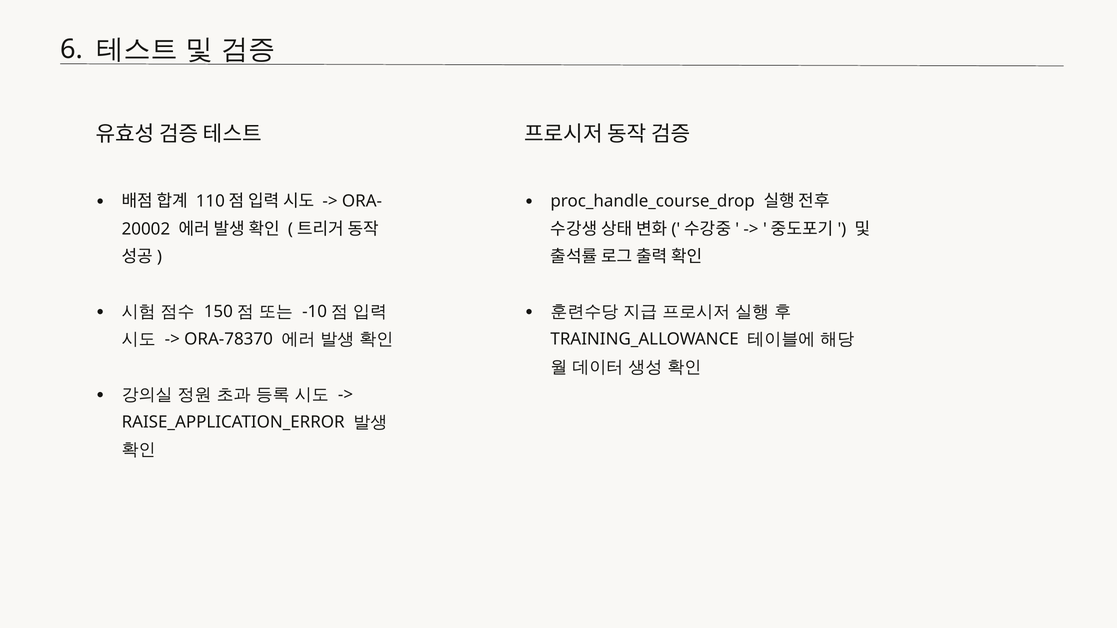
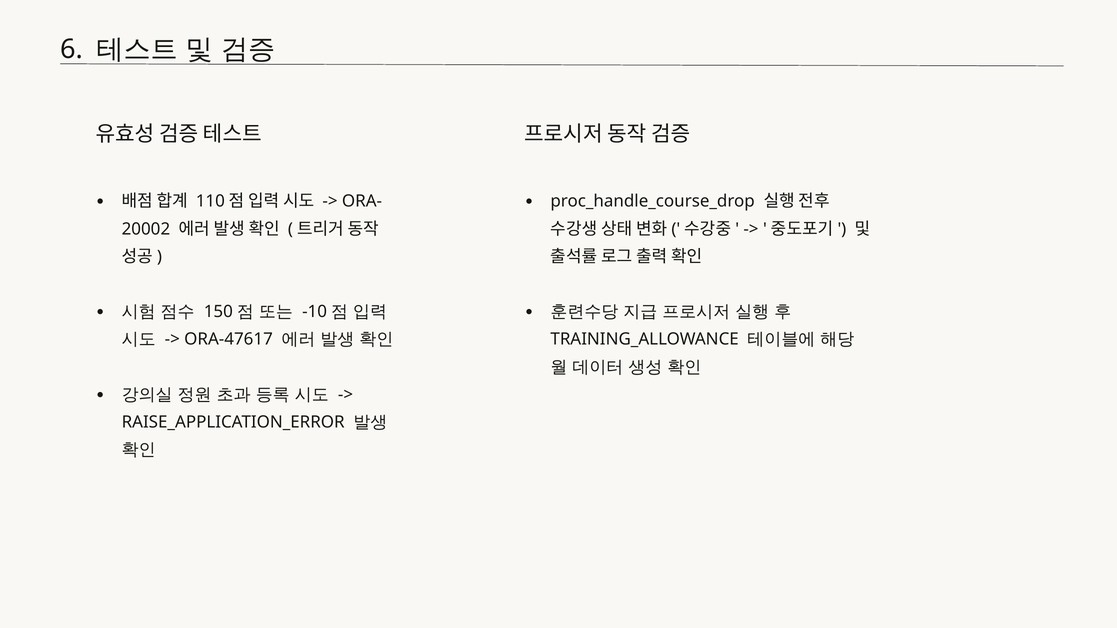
ORA-78370: ORA-78370 -> ORA-47617 (229, 340)
